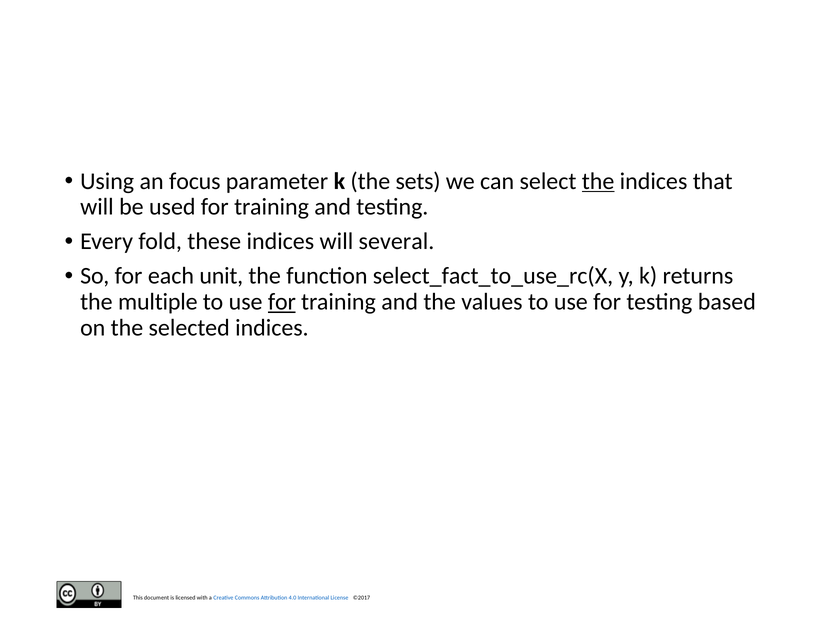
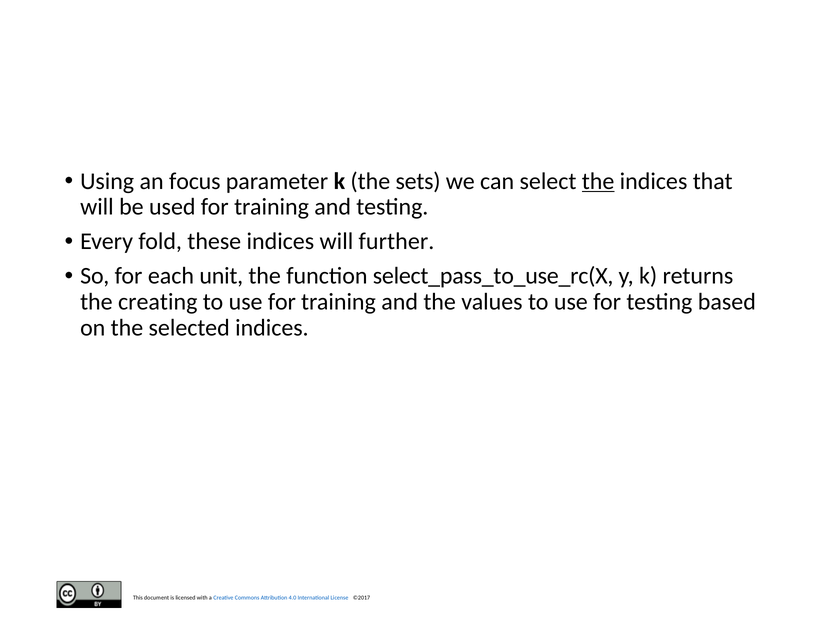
several: several -> further (396, 241)
select_fact_to_use_rc(X: select_fact_to_use_rc(X -> select_pass_to_use_rc(X (493, 276)
multiple: multiple -> creating (158, 302)
for underline: present -> none (282, 302)
